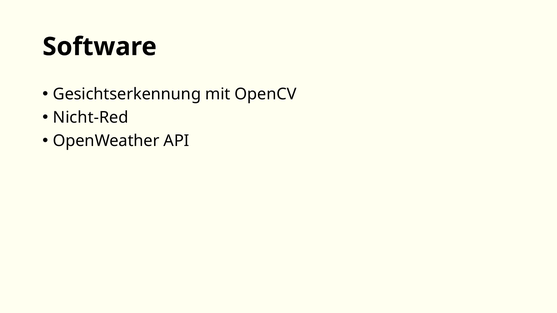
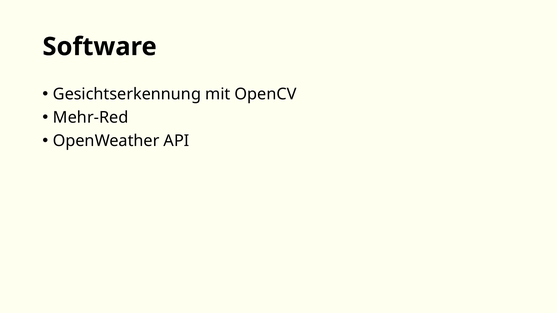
Nicht-Red: Nicht-Red -> Mehr-Red (91, 117)
